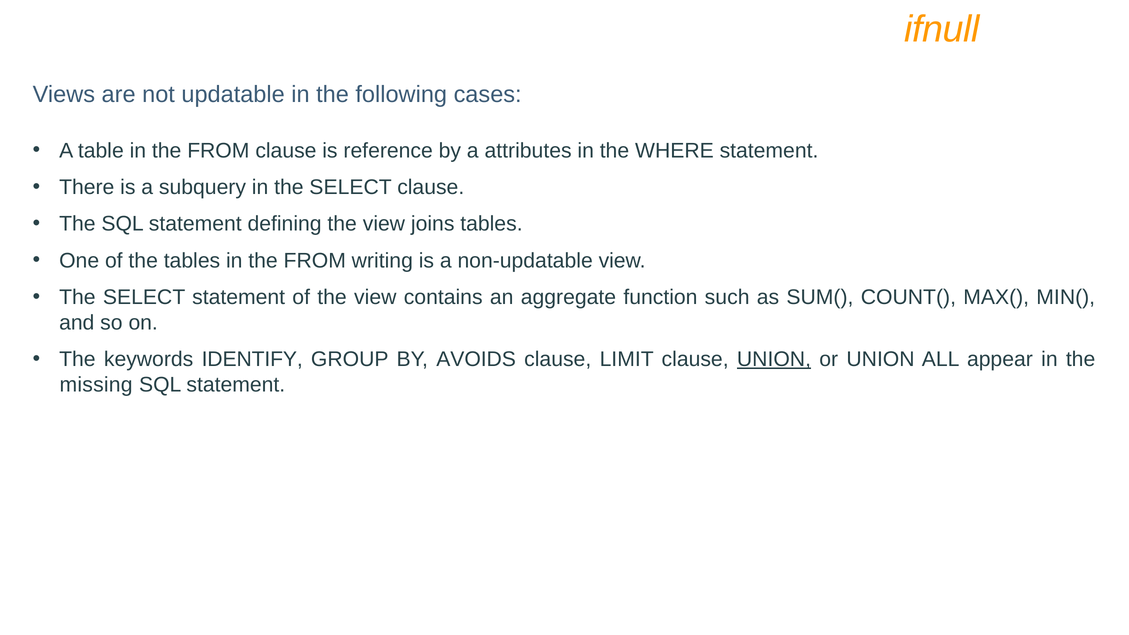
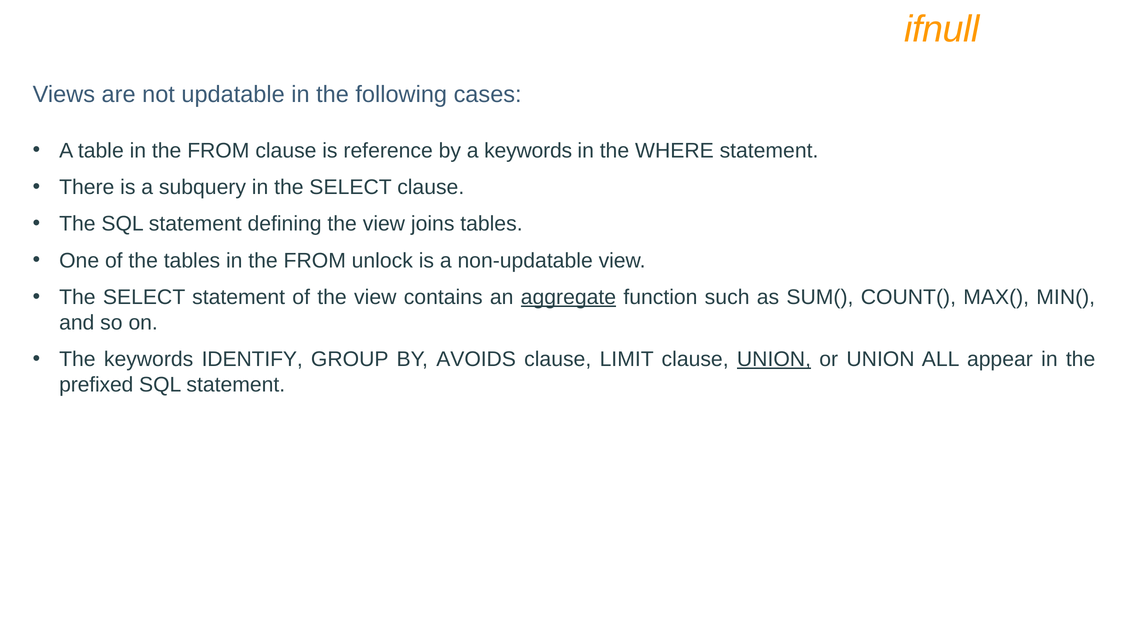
a attributes: attributes -> keywords (528, 151)
writing: writing -> unlock (382, 261)
aggregate underline: none -> present (568, 297)
missing: missing -> prefixed (96, 385)
